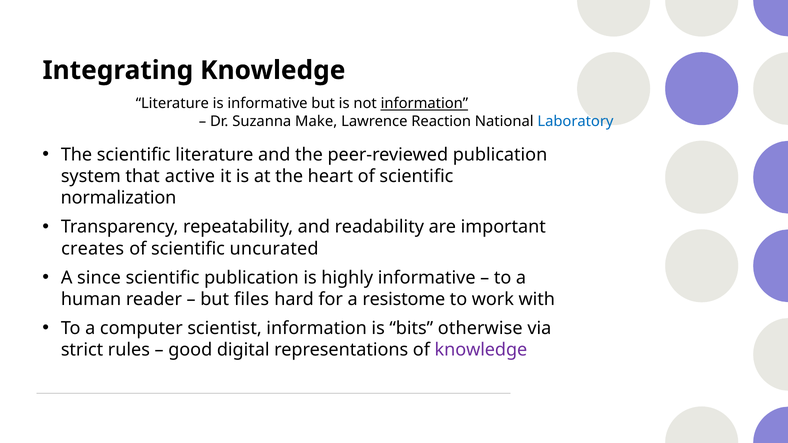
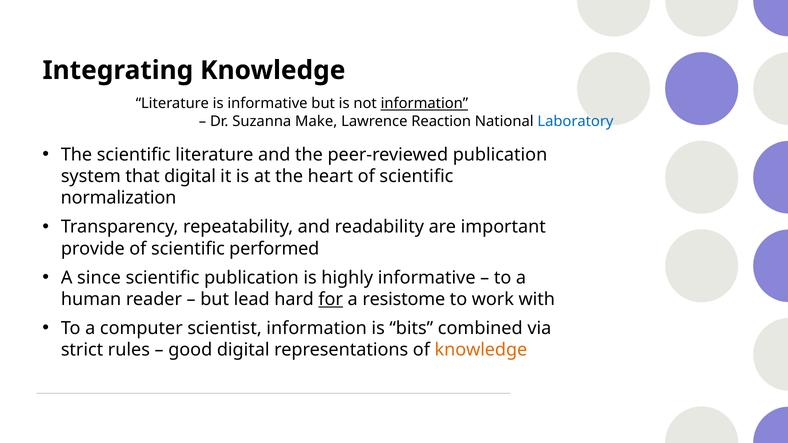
that active: active -> digital (190, 176)
creates: creates -> provide (93, 249)
uncurated: uncurated -> performed (274, 249)
files: files -> lead (252, 299)
for underline: none -> present (331, 299)
otherwise: otherwise -> combined (480, 328)
knowledge colour: purple -> orange (481, 350)
